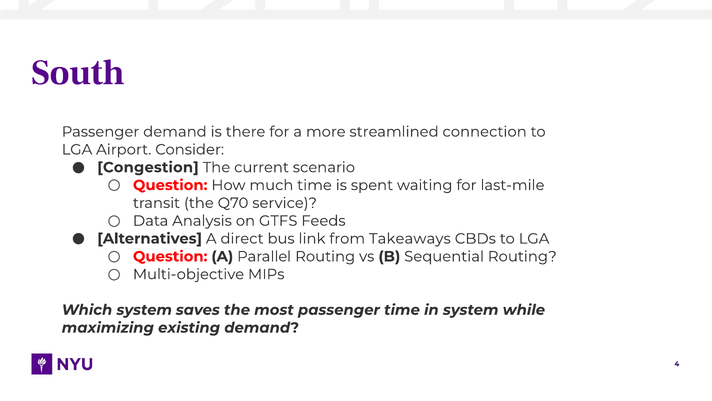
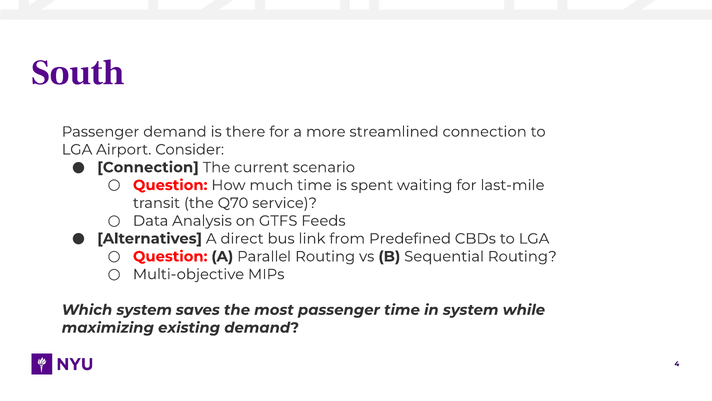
Congestion: Congestion -> Connection (148, 167)
Takeaways: Takeaways -> Predefined (410, 238)
